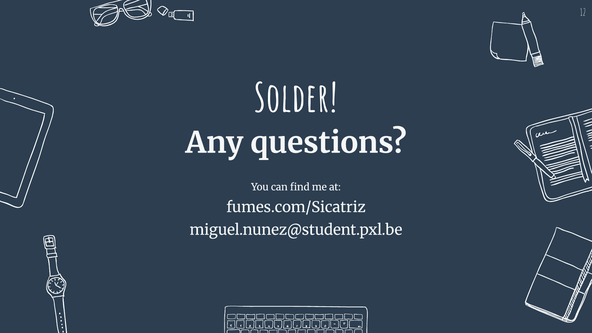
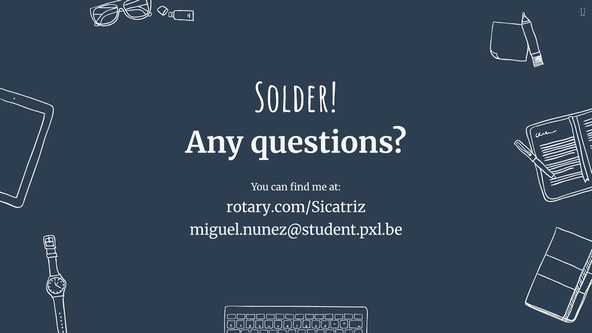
fumes.com/Sicatriz: fumes.com/Sicatriz -> rotary.com/Sicatriz (296, 207)
